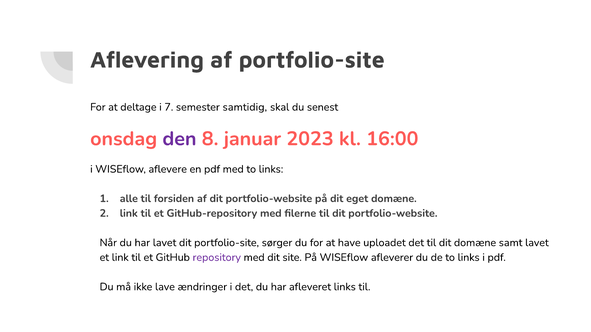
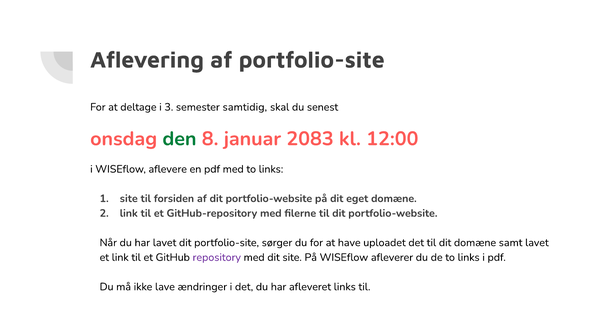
7: 7 -> 3 (169, 107)
den colour: purple -> green (179, 139)
2023: 2023 -> 2083 (310, 139)
16:00: 16:00 -> 12:00 (392, 139)
1 alle: alle -> site (129, 199)
